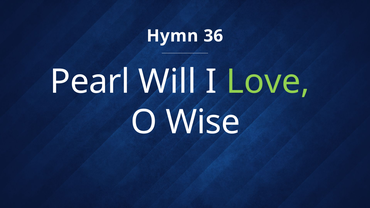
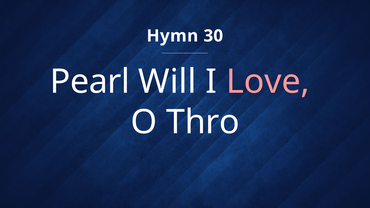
36: 36 -> 30 (213, 36)
Love colour: light green -> pink (268, 82)
Wise: Wise -> Thro (203, 122)
